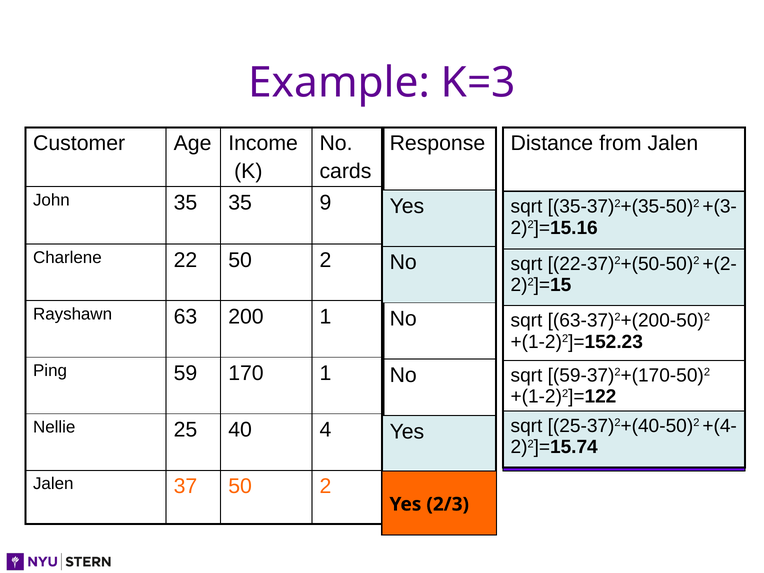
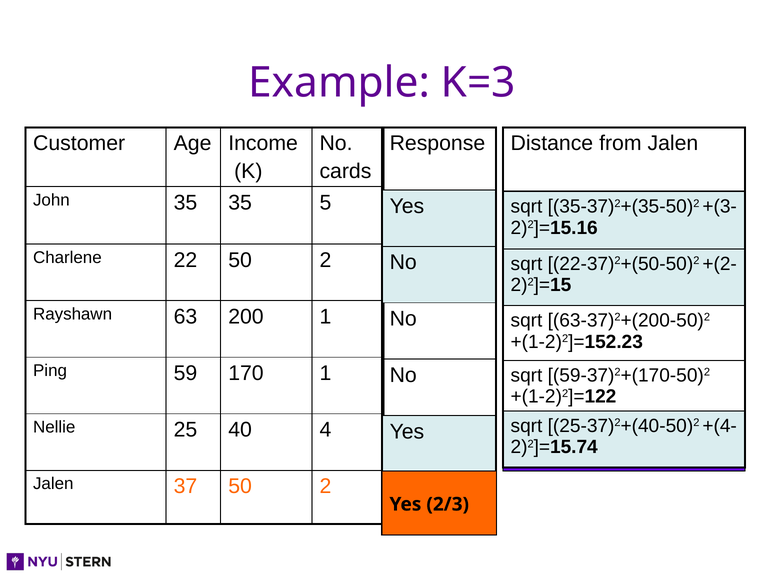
9: 9 -> 5 (325, 203)
